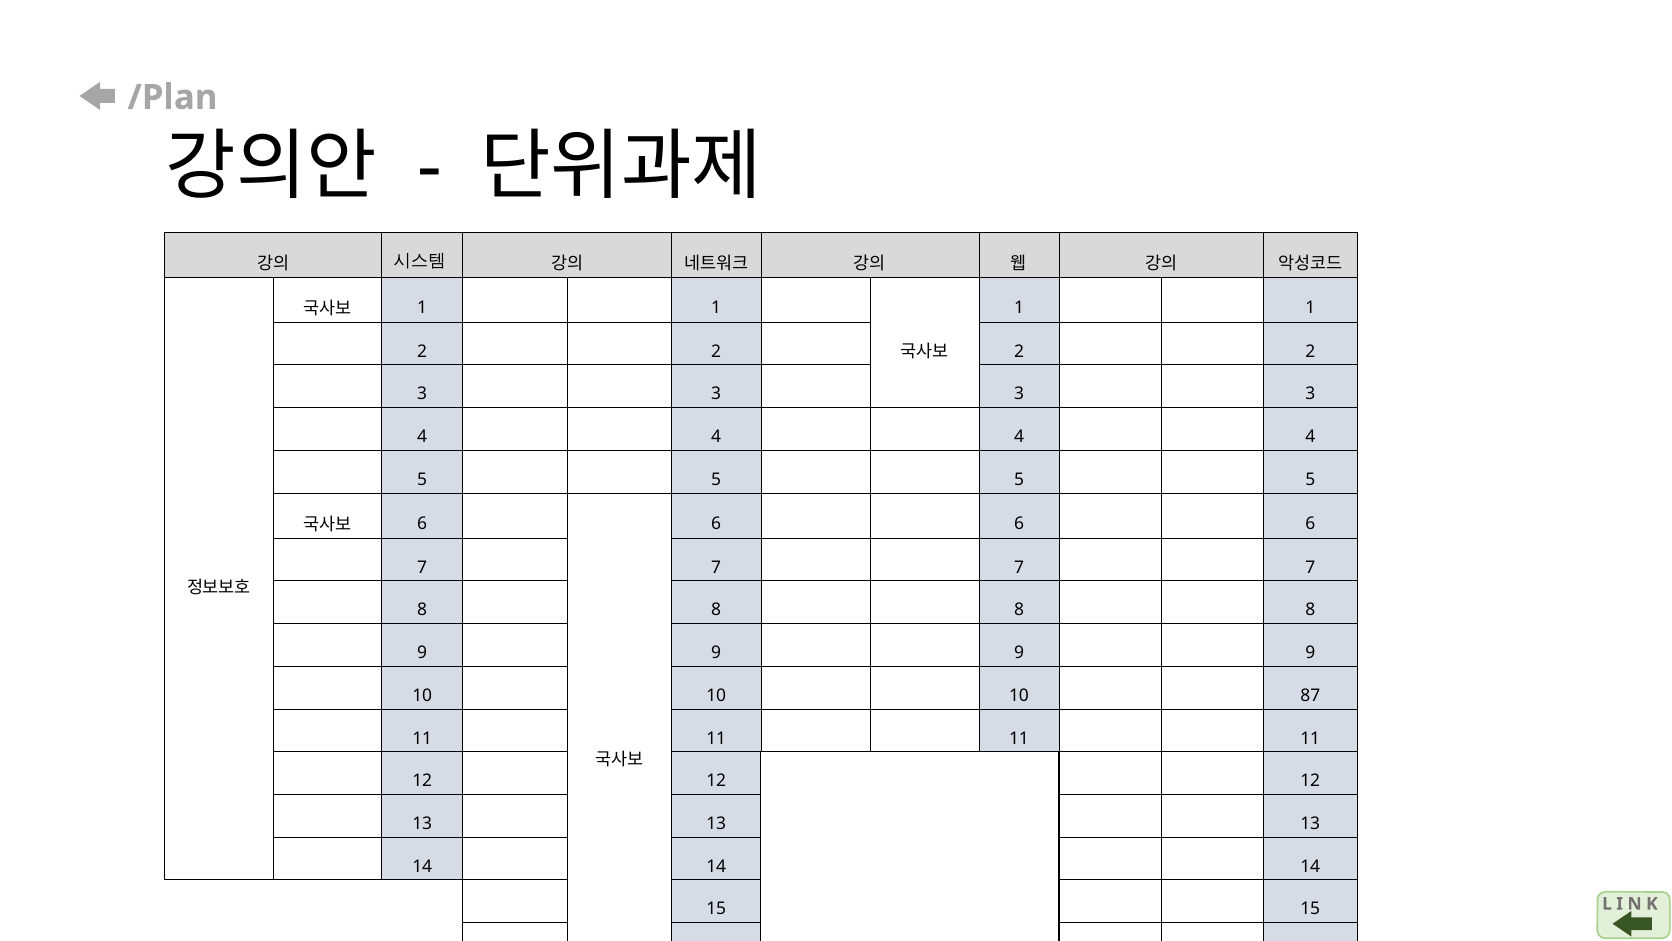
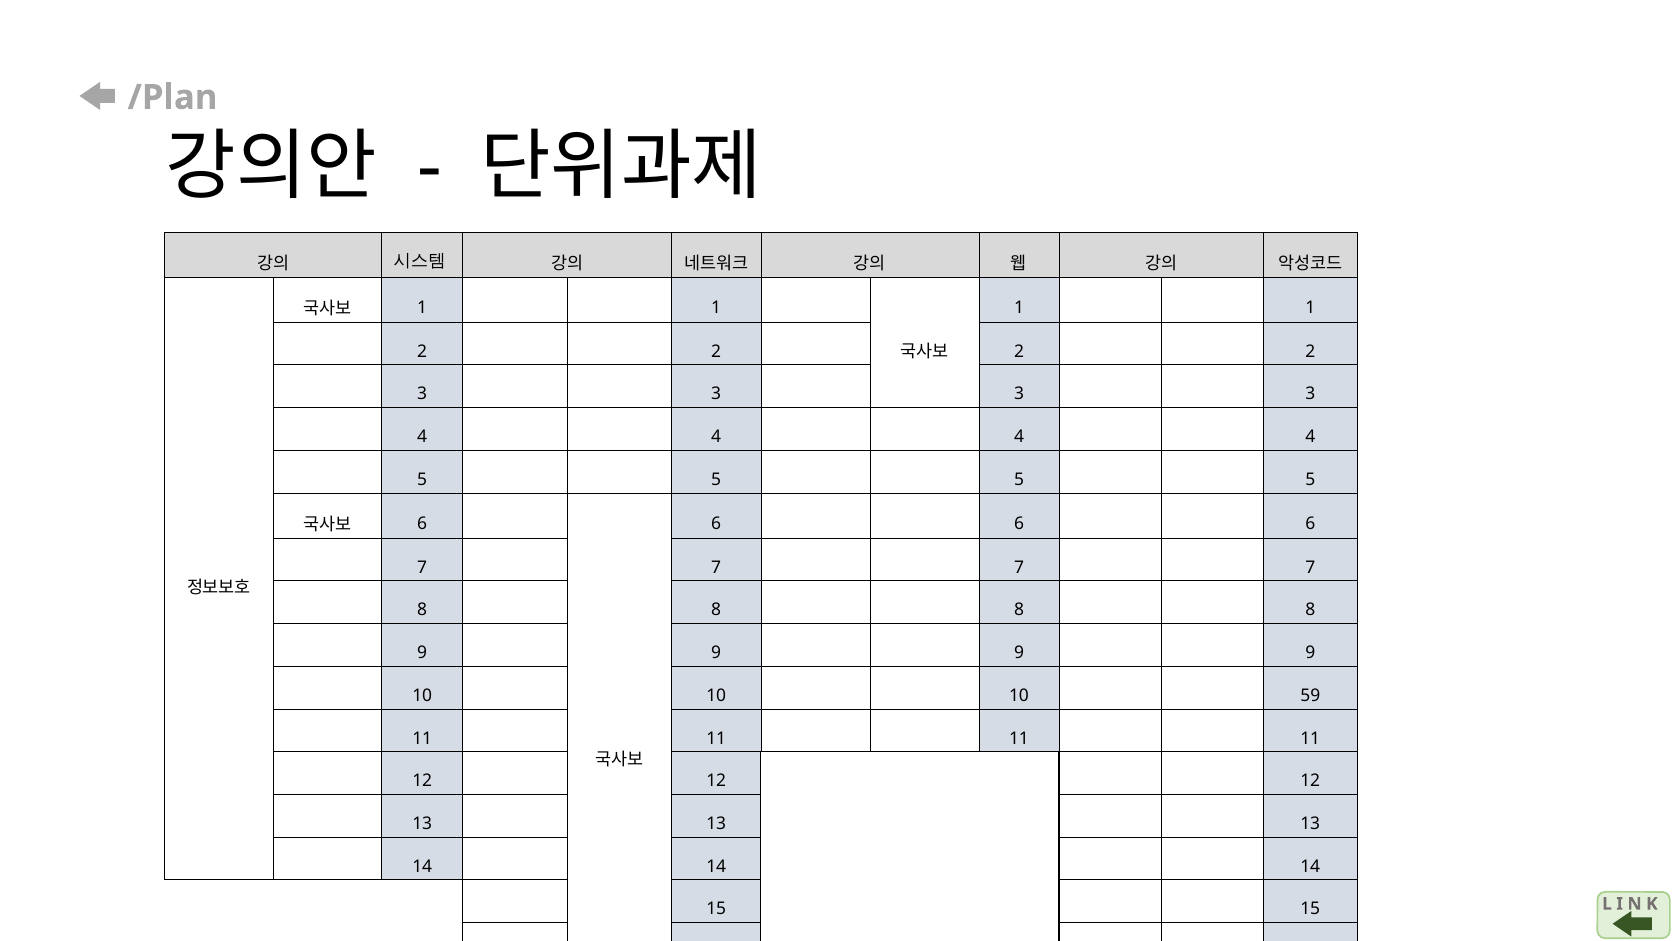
87: 87 -> 59 (1310, 695)
